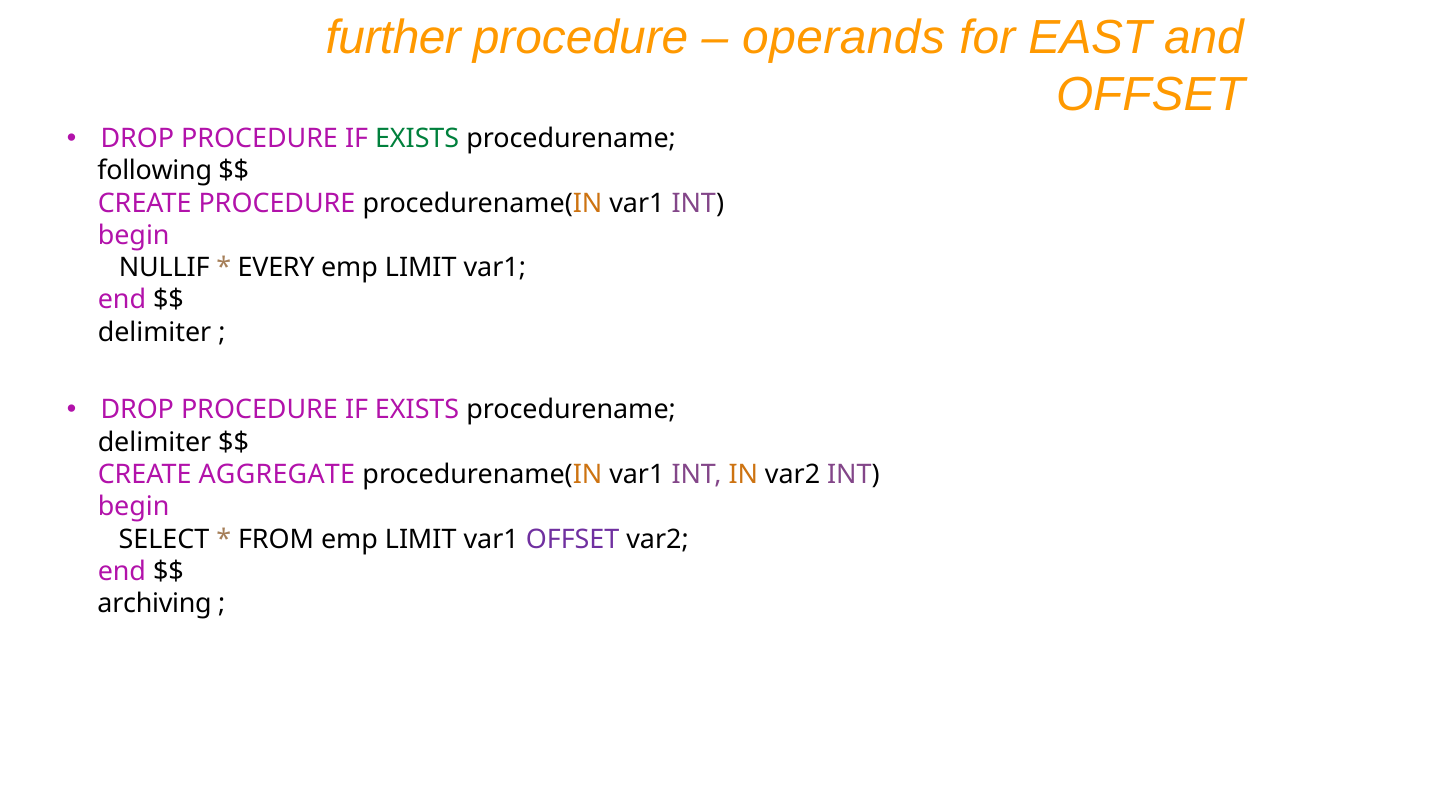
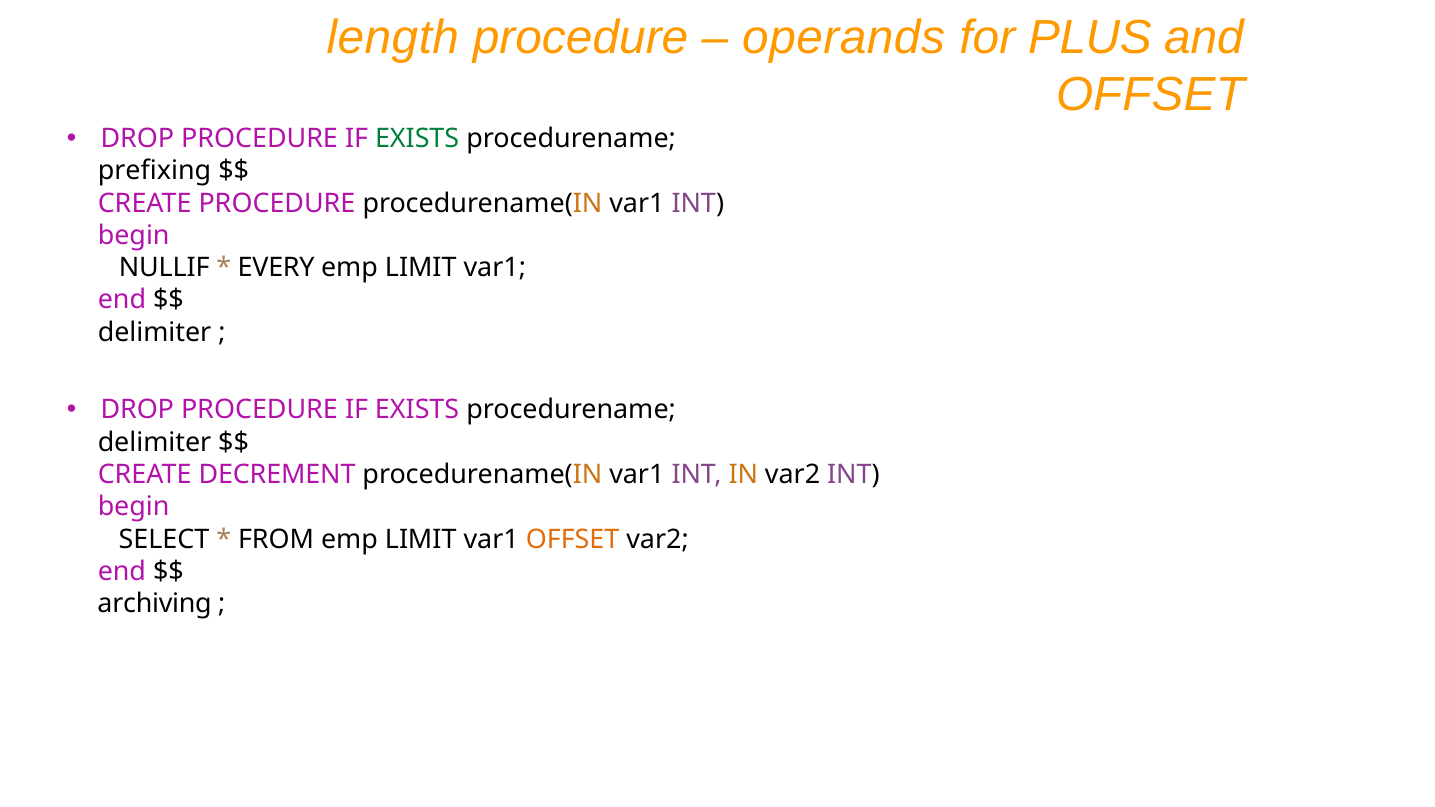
further: further -> length (393, 37)
EAST: EAST -> PLUS (1090, 37)
following: following -> prefixing (155, 171)
AGGREGATE: AGGREGATE -> DECREMENT (277, 475)
OFFSET colour: purple -> orange (573, 539)
